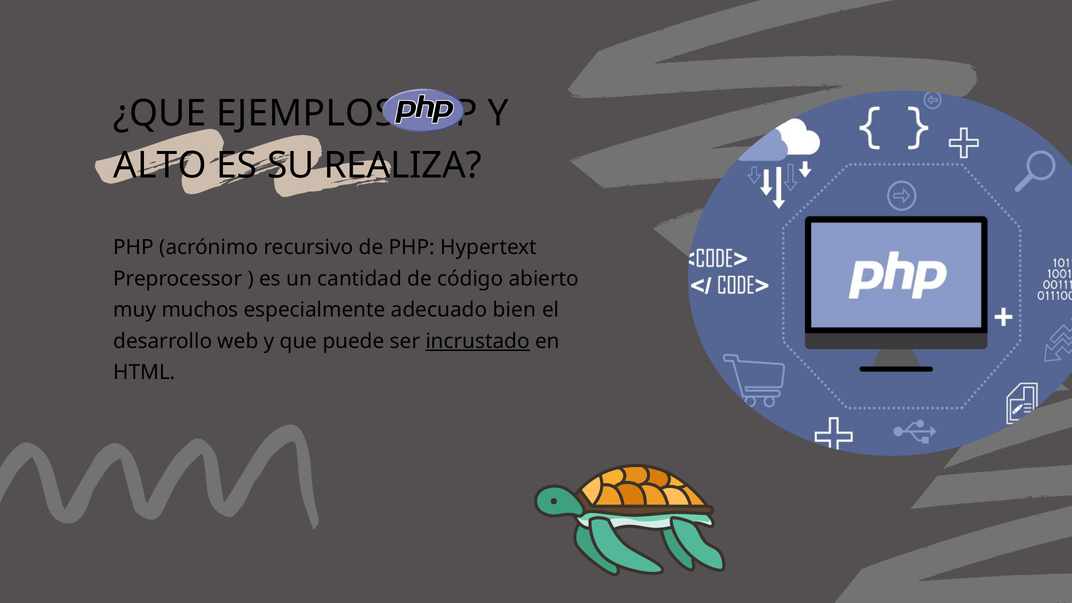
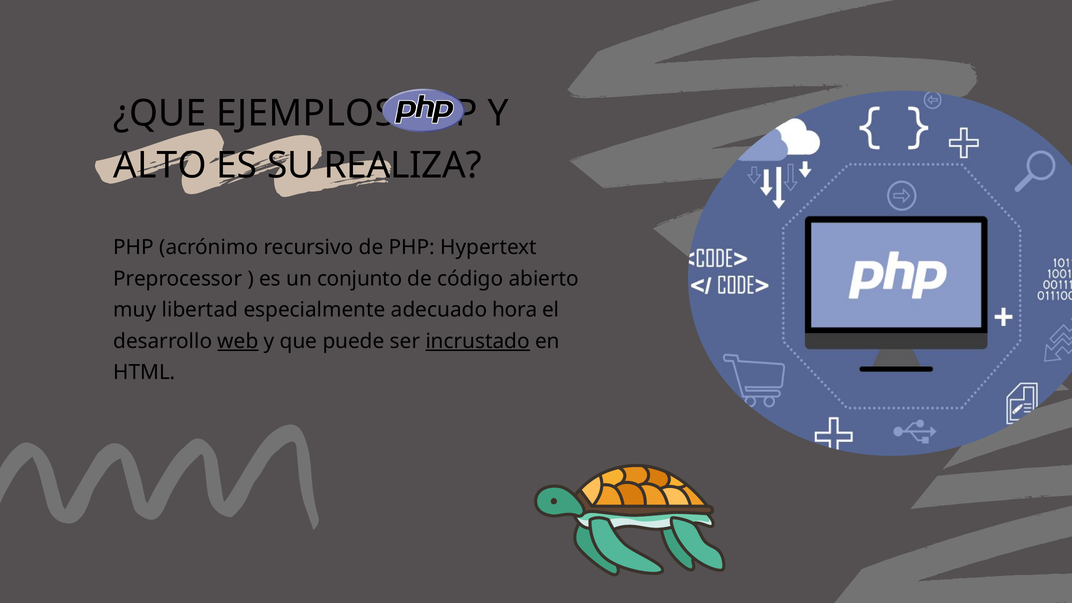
cantidad: cantidad -> conjunto (360, 279)
muchos: muchos -> libertad (200, 310)
bien: bien -> hora (515, 310)
web underline: none -> present (238, 341)
